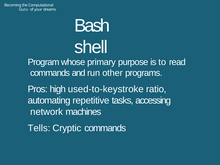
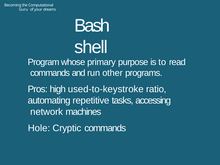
Tells: Tells -> Hole (39, 128)
